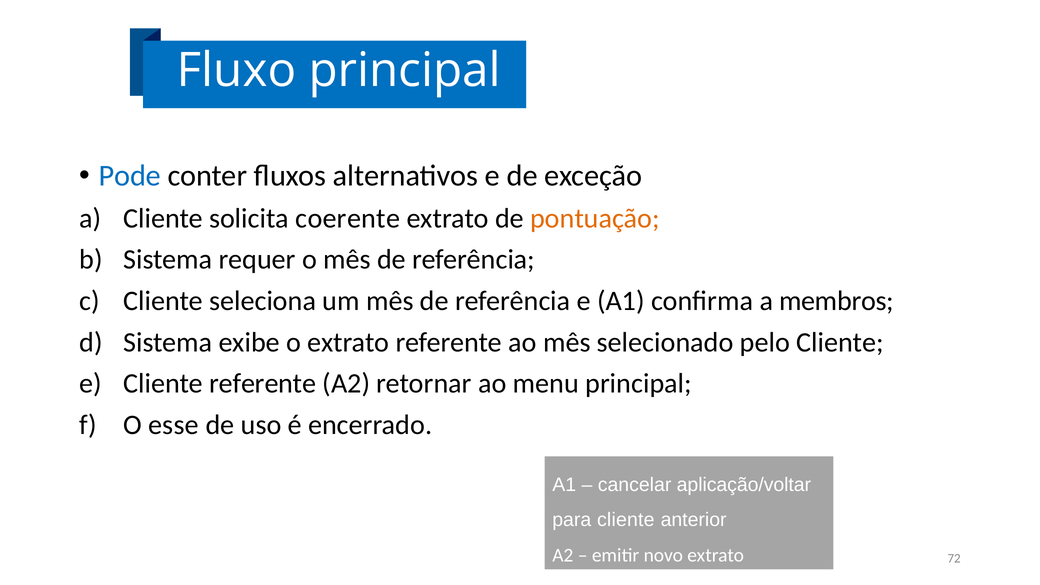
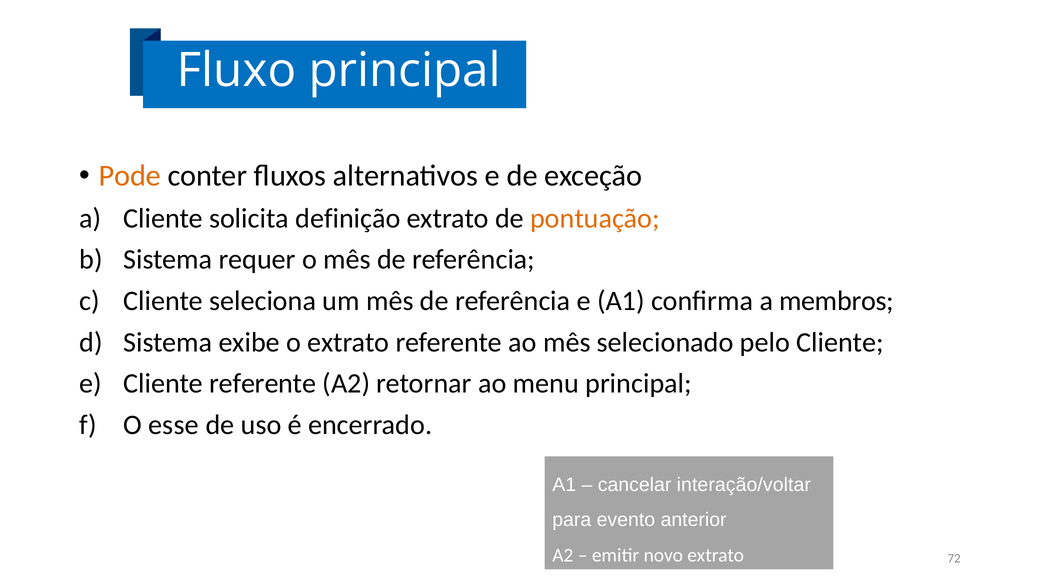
Pode colour: blue -> orange (130, 176)
coerente: coerente -> definição (348, 218)
aplicação/voltar: aplicação/voltar -> interação/voltar (744, 485)
para cliente: cliente -> evento (626, 520)
